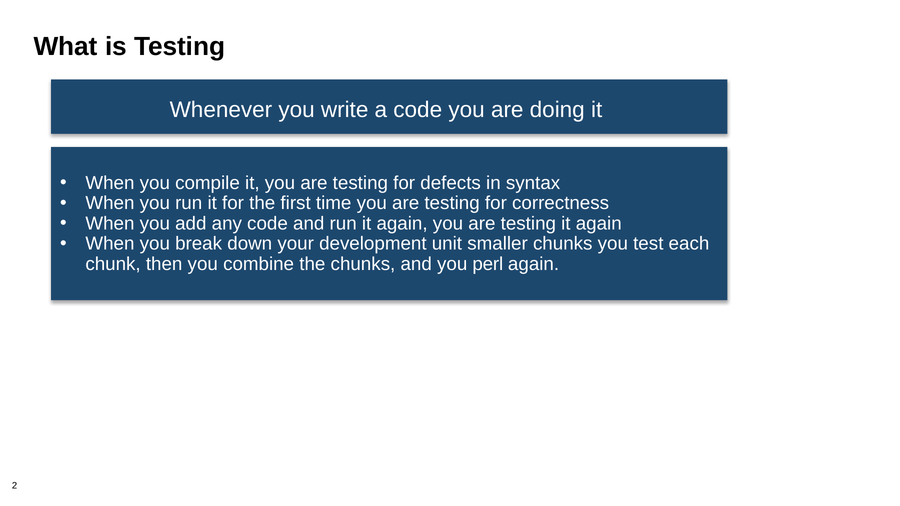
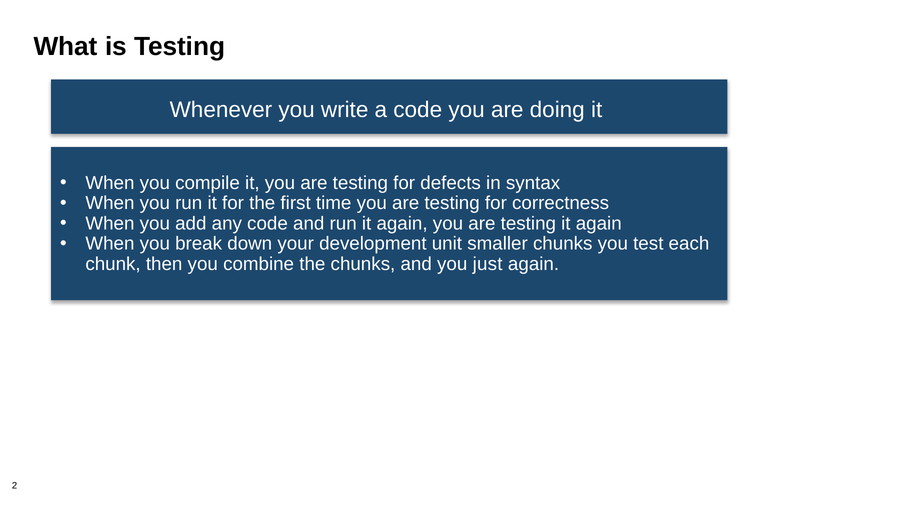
perl: perl -> just (488, 264)
